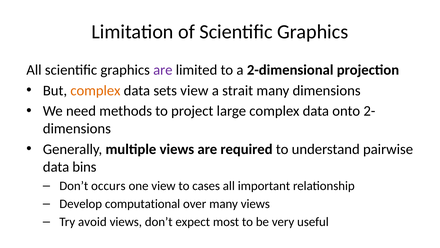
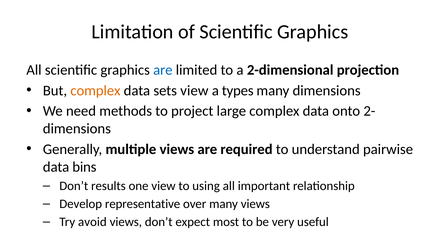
are colour: purple -> blue (163, 70)
strait: strait -> types (238, 90)
occurs: occurs -> results (108, 186)
cases: cases -> using (206, 186)
computational: computational -> representative (143, 203)
